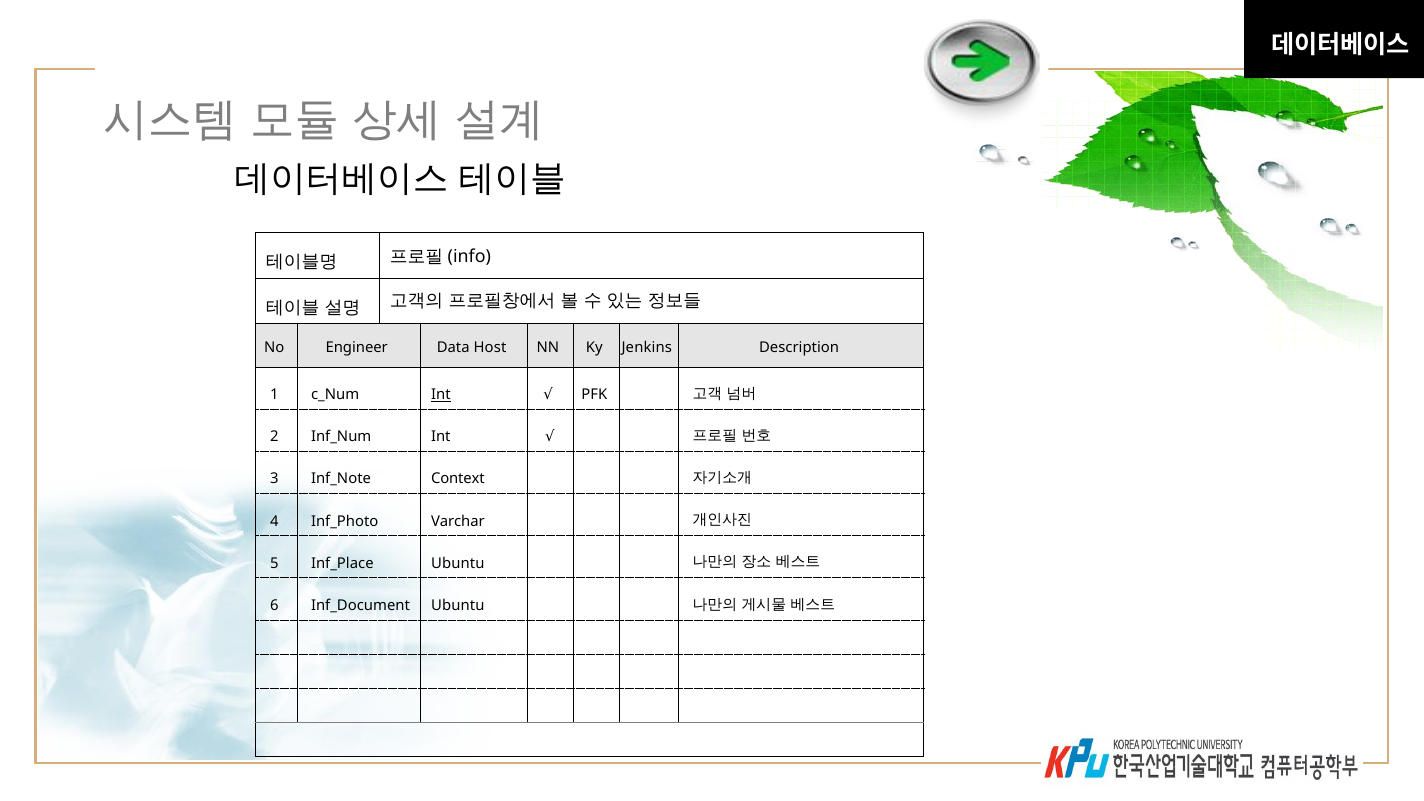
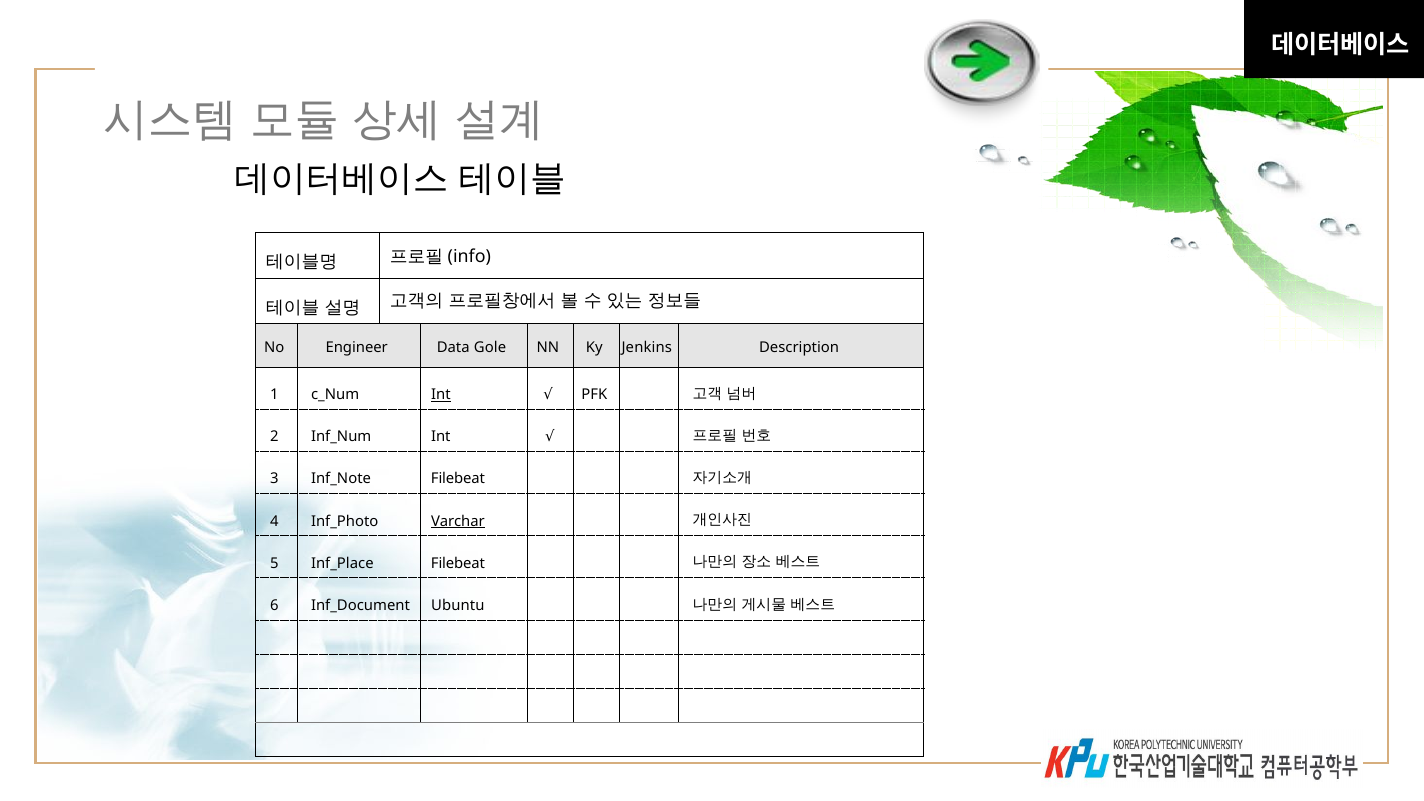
Host: Host -> Gole (490, 348)
Context: Context -> Filebeat (458, 479)
Varchar underline: none -> present (458, 521)
Ubuntu: Ubuntu -> Filebeat (458, 564)
